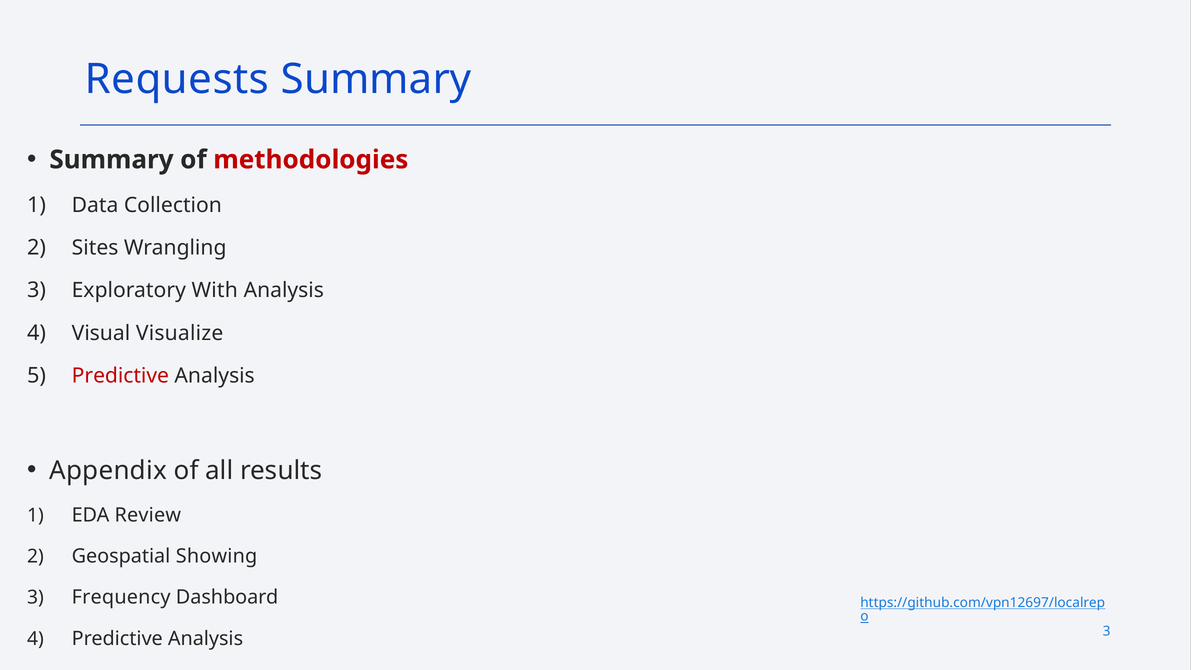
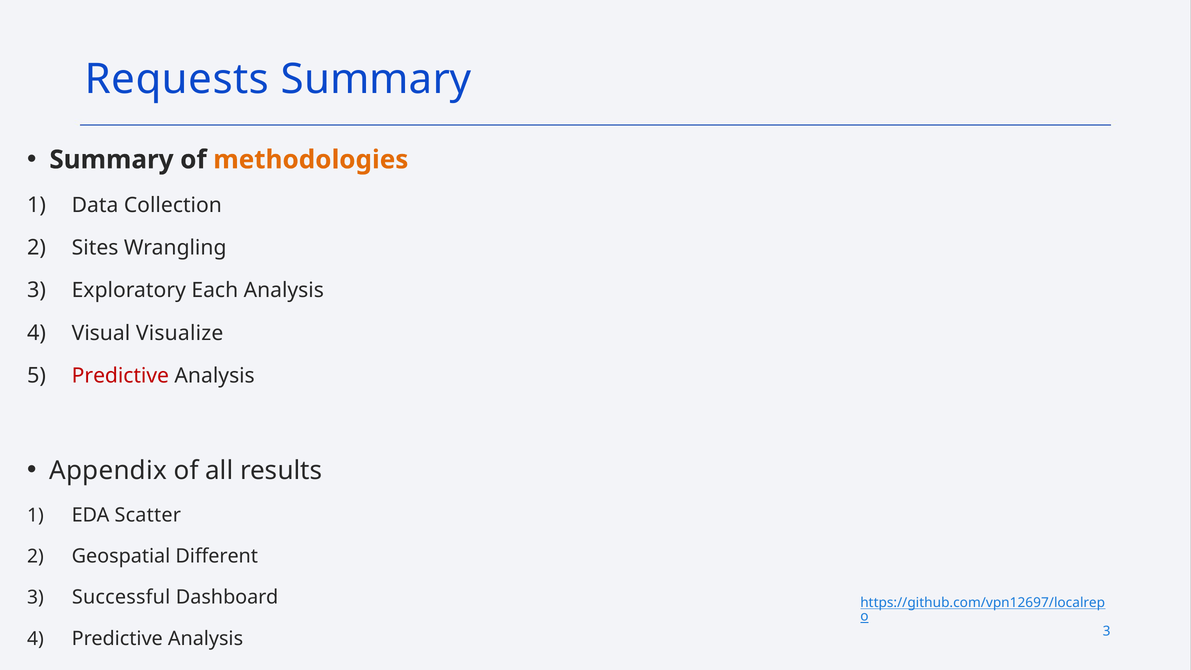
methodologies colour: red -> orange (311, 160)
With: With -> Each (215, 290)
Review: Review -> Scatter (148, 515)
Showing: Showing -> Different (217, 556)
Frequency: Frequency -> Successful (121, 597)
